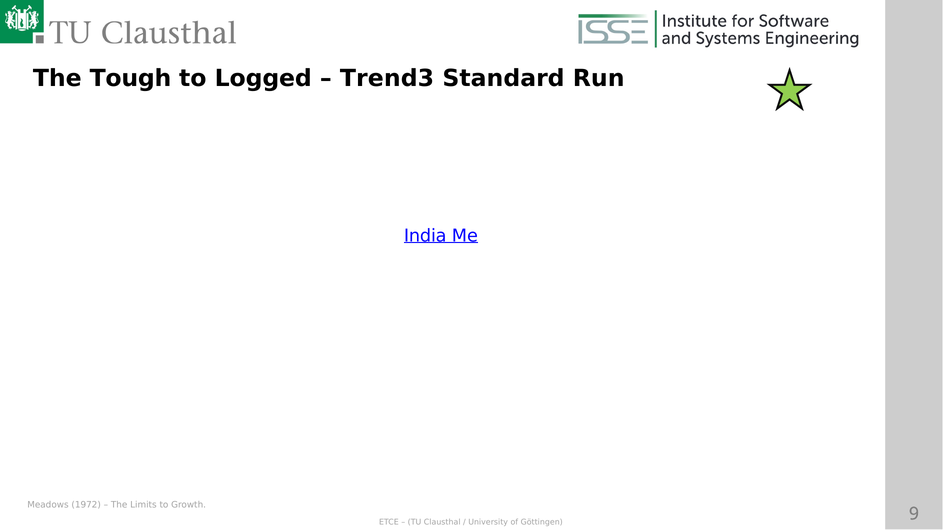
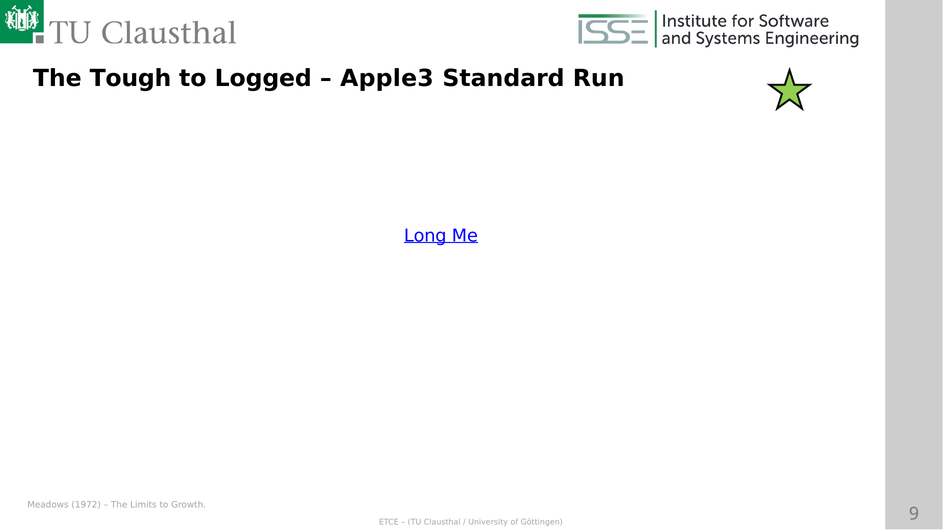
Trend3: Trend3 -> Apple3 (387, 78)
India: India -> Long (425, 236)
